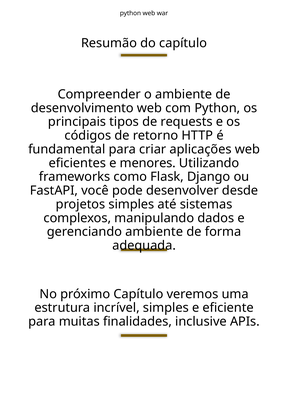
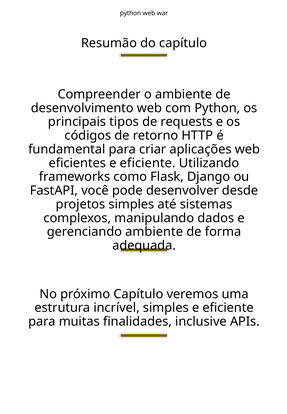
eficientes e menores: menores -> eficiente (148, 163)
